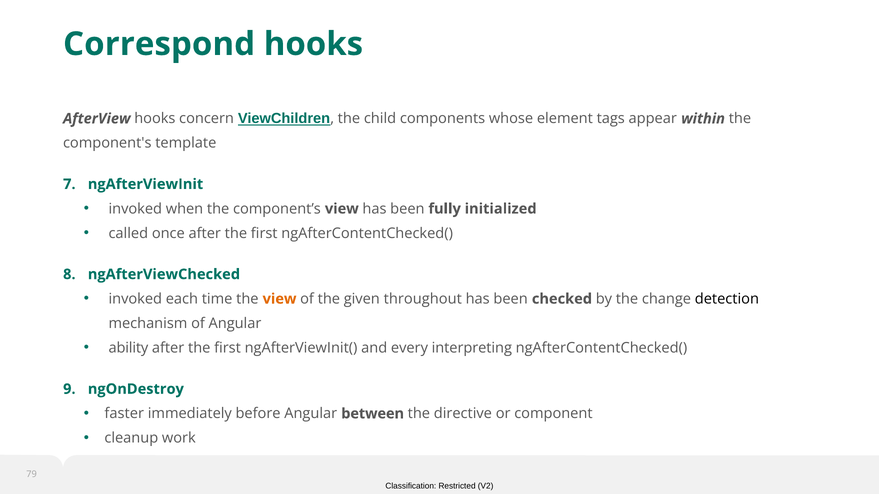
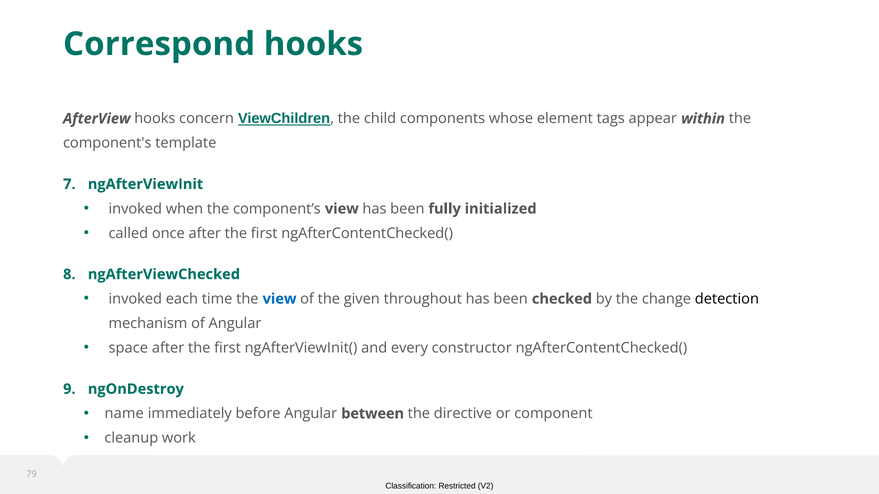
view colour: orange -> blue (280, 299)
ability: ability -> space (128, 348)
interpreting: interpreting -> constructor (472, 348)
faster: faster -> name (124, 414)
